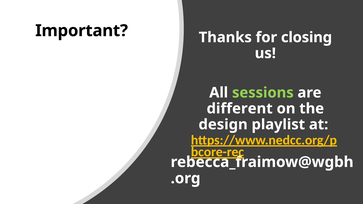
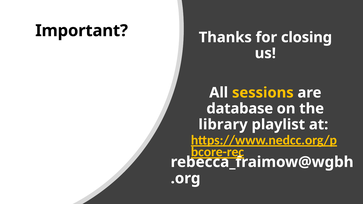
sessions colour: light green -> yellow (263, 93)
different: different -> database (240, 109)
design: design -> library (223, 125)
